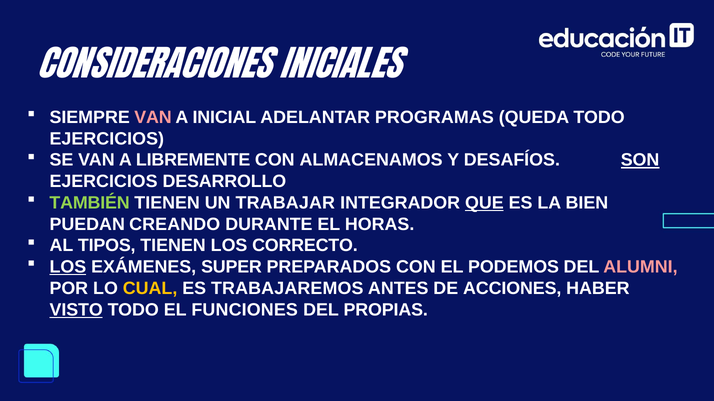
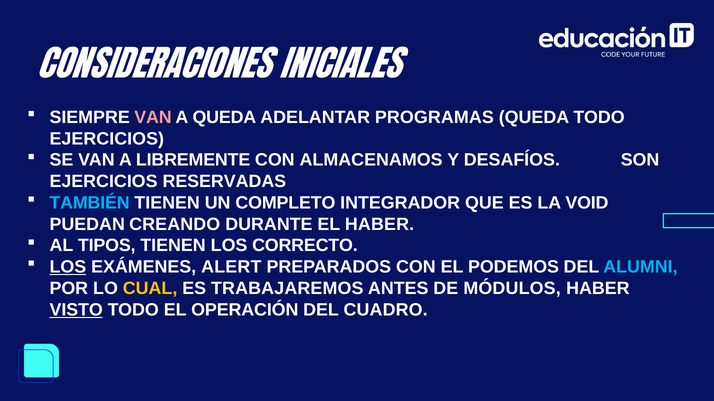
A INICIAL: INICIAL -> QUEDA (224, 117)
SON underline: present -> none (640, 160)
DESARROLLO: DESARROLLO -> RESERVADAS (224, 182)
TAMBIÉN colour: light green -> light blue (90, 203)
TRABAJAR: TRABAJAR -> COMPLETO (285, 203)
QUE underline: present -> none (484, 203)
BIEN: BIEN -> VOID (587, 203)
EL HORAS: HORAS -> HABER (380, 225)
SUPER: SUPER -> ALERT (231, 267)
ALUMNI colour: pink -> light blue (640, 267)
ACCIONES: ACCIONES -> MÓDULOS (512, 289)
FUNCIONES: FUNCIONES -> OPERACIÓN (245, 310)
PROPIAS: PROPIAS -> CUADRO (386, 310)
